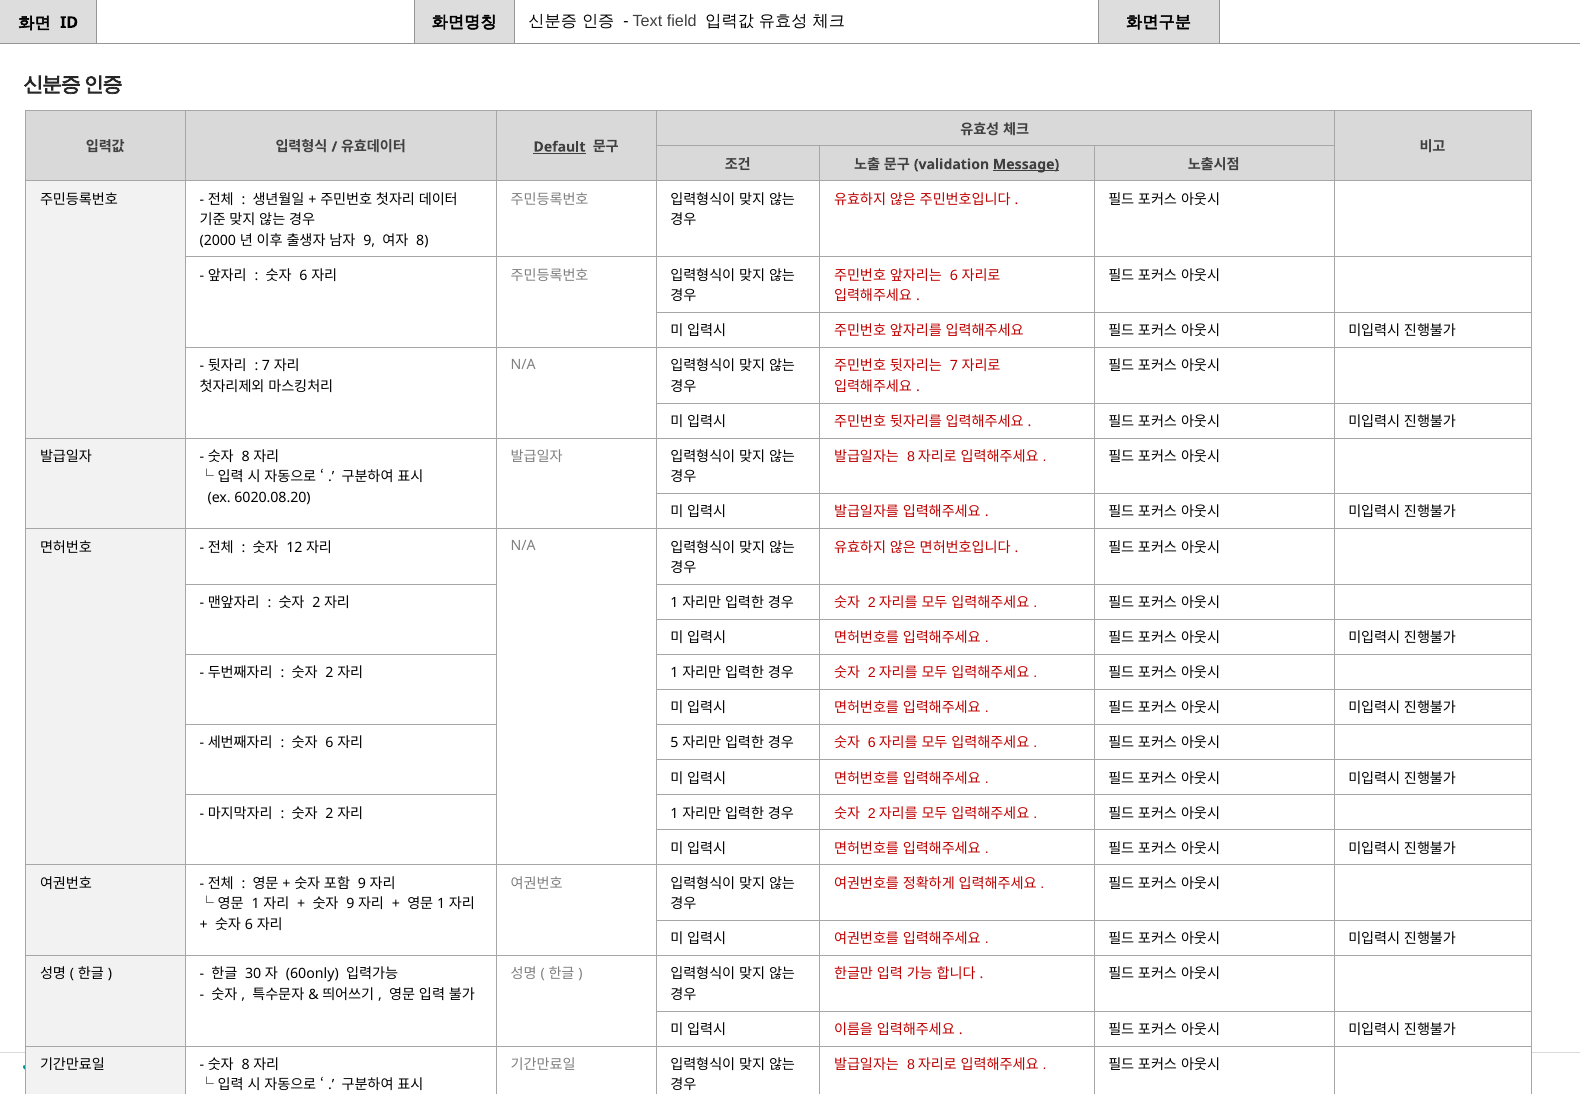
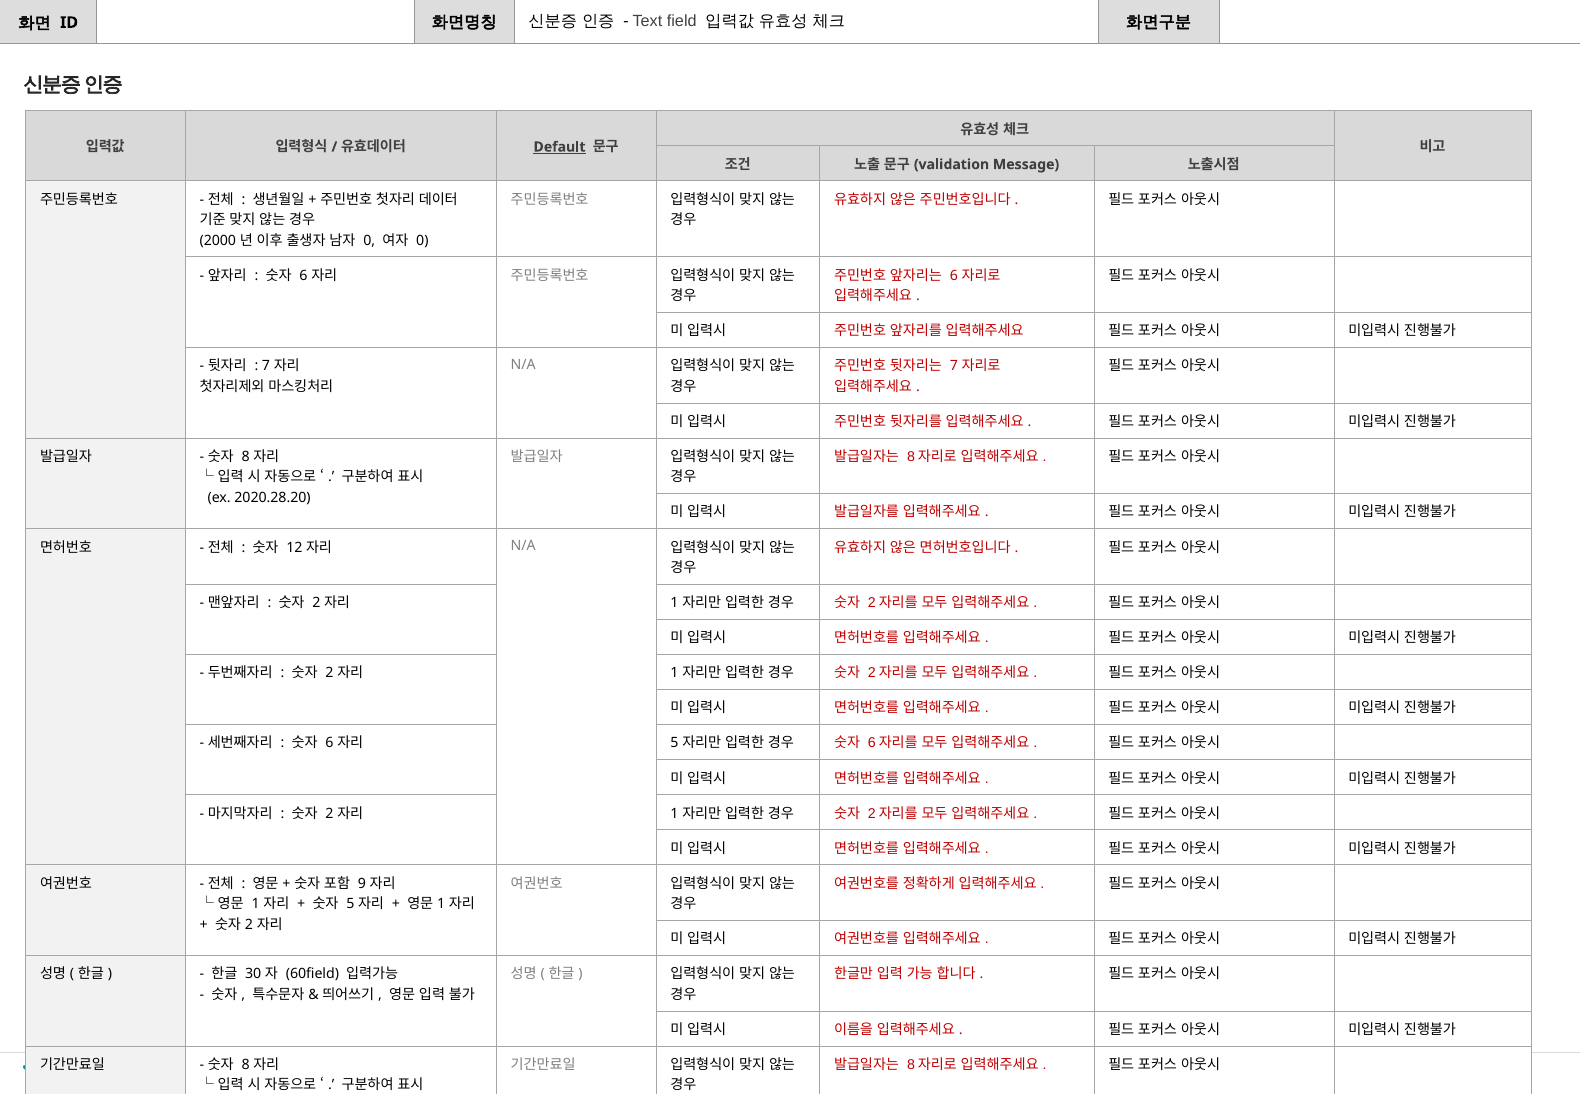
Message underline: present -> none (1026, 164)
9: 9 -> 0 (369, 240)
8: 8 -> 0 (422, 240)
6020.08.20: 6020.08.20 -> 2020.28.20 (273, 498)
9: 9 -> 5 (350, 904)
6: 6 -> 2 (249, 924)
60only: 60only -> 60field (312, 974)
